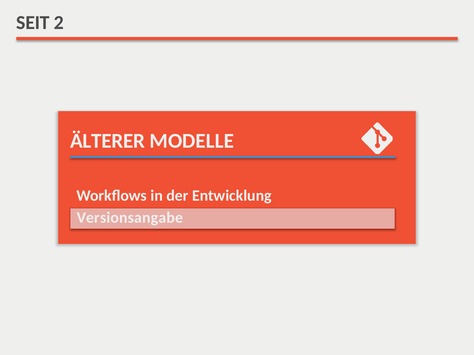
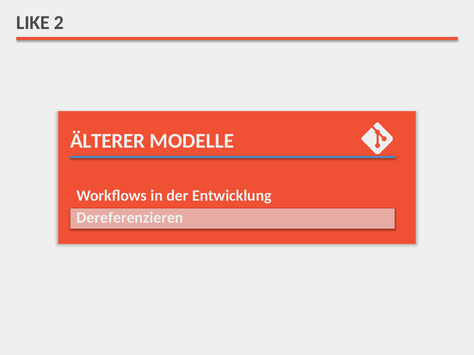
SEIT: SEIT -> LIKE (33, 23)
Versionsangabe: Versionsangabe -> Dereferenzieren (130, 218)
